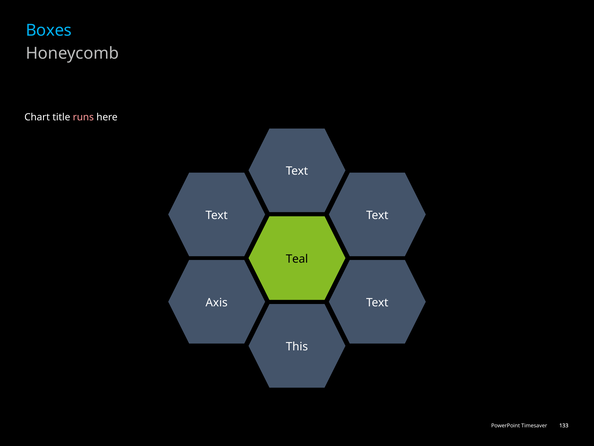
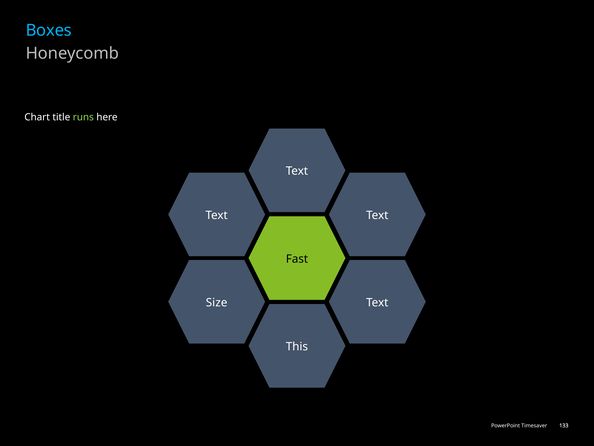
runs colour: pink -> light green (83, 117)
Teal: Teal -> Fast (297, 259)
Axis: Axis -> Size (217, 302)
